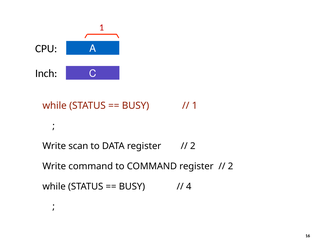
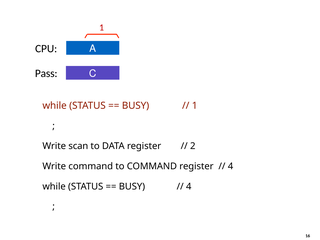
Inch: Inch -> Pass (46, 73)
2: 2 -> 4 (231, 166)
